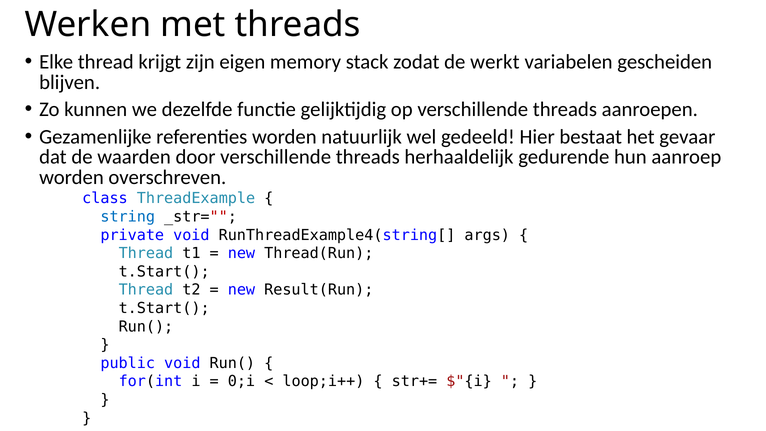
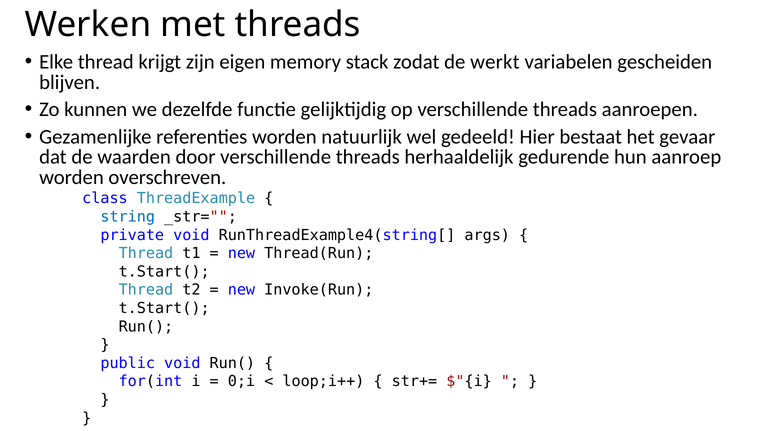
Result(Run: Result(Run -> Invoke(Run (319, 290)
